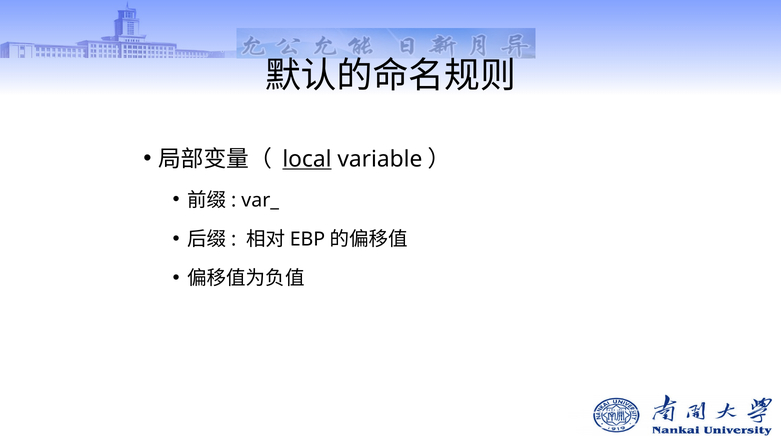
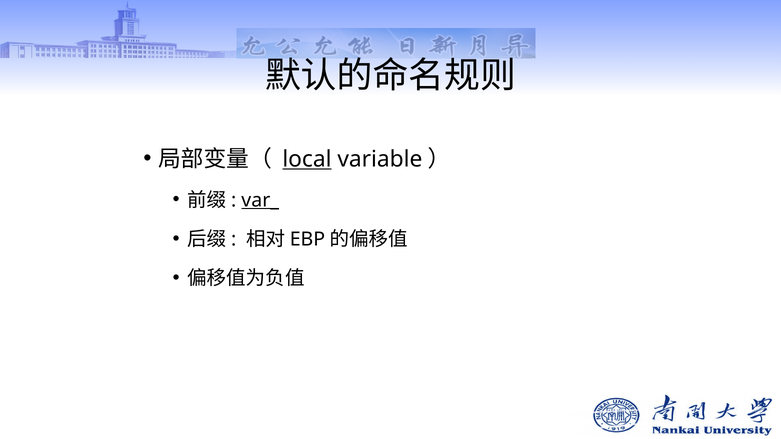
var_ underline: none -> present (260, 200)
